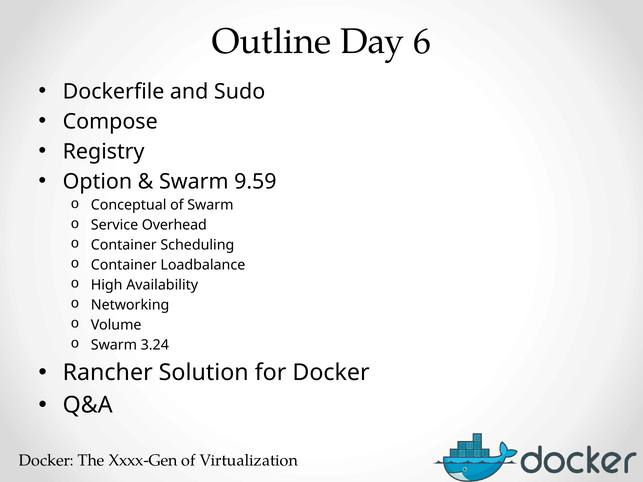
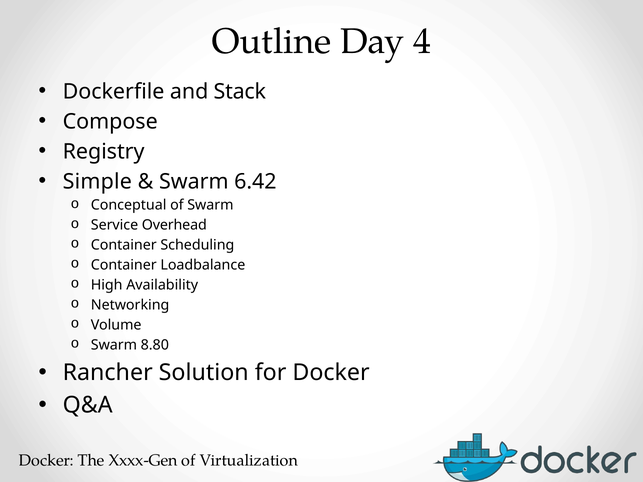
6: 6 -> 4 (422, 42)
Sudo: Sudo -> Stack (240, 92)
Option: Option -> Simple (97, 182)
9.59: 9.59 -> 6.42 (255, 182)
3.24: 3.24 -> 8.80 (155, 345)
